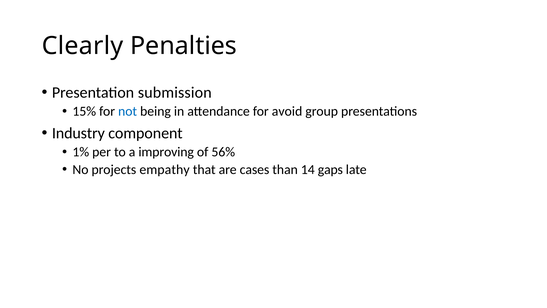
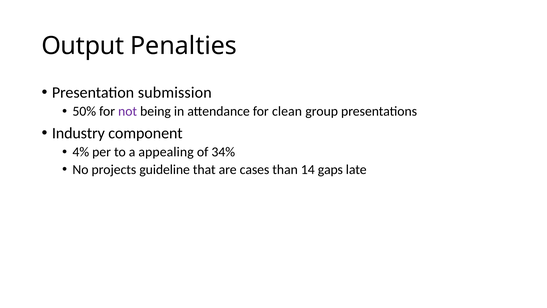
Clearly: Clearly -> Output (83, 46)
15%: 15% -> 50% (84, 111)
not colour: blue -> purple (128, 111)
avoid: avoid -> clean (287, 111)
1%: 1% -> 4% (81, 152)
improving: improving -> appealing (166, 152)
56%: 56% -> 34% (223, 152)
empathy: empathy -> guideline (165, 169)
